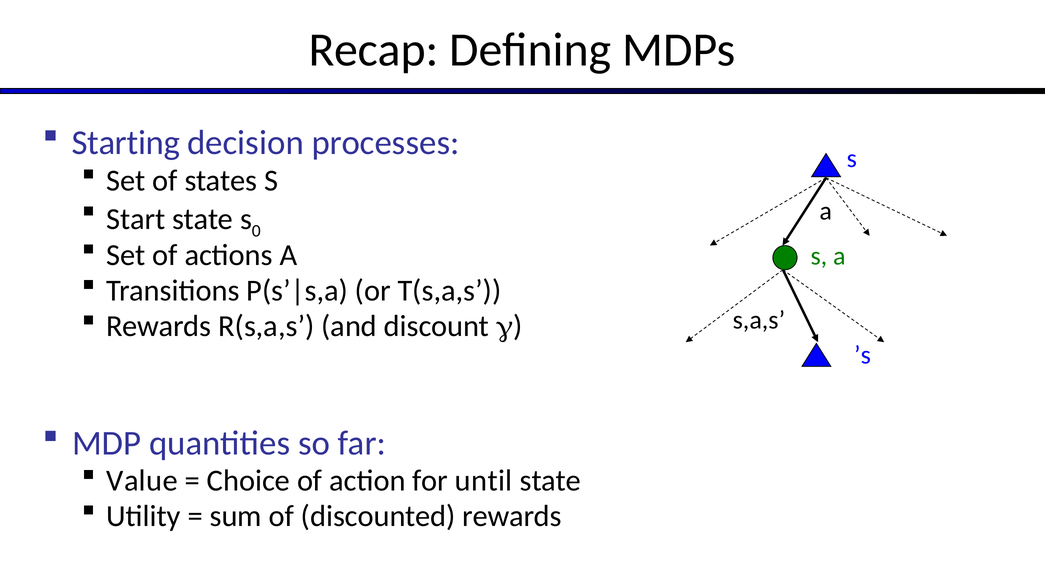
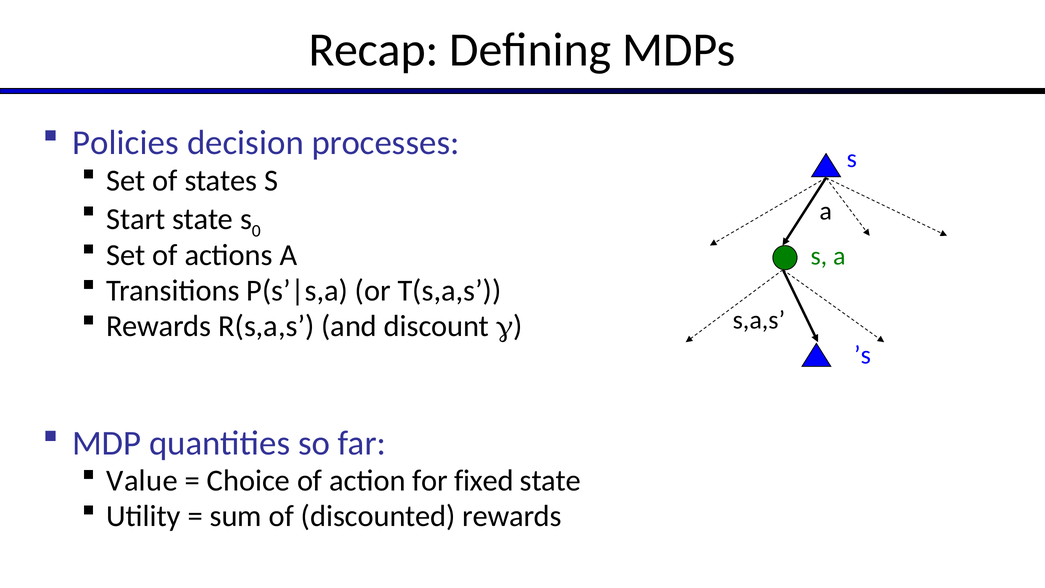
Starting: Starting -> Policies (126, 143)
until: until -> fixed (484, 481)
